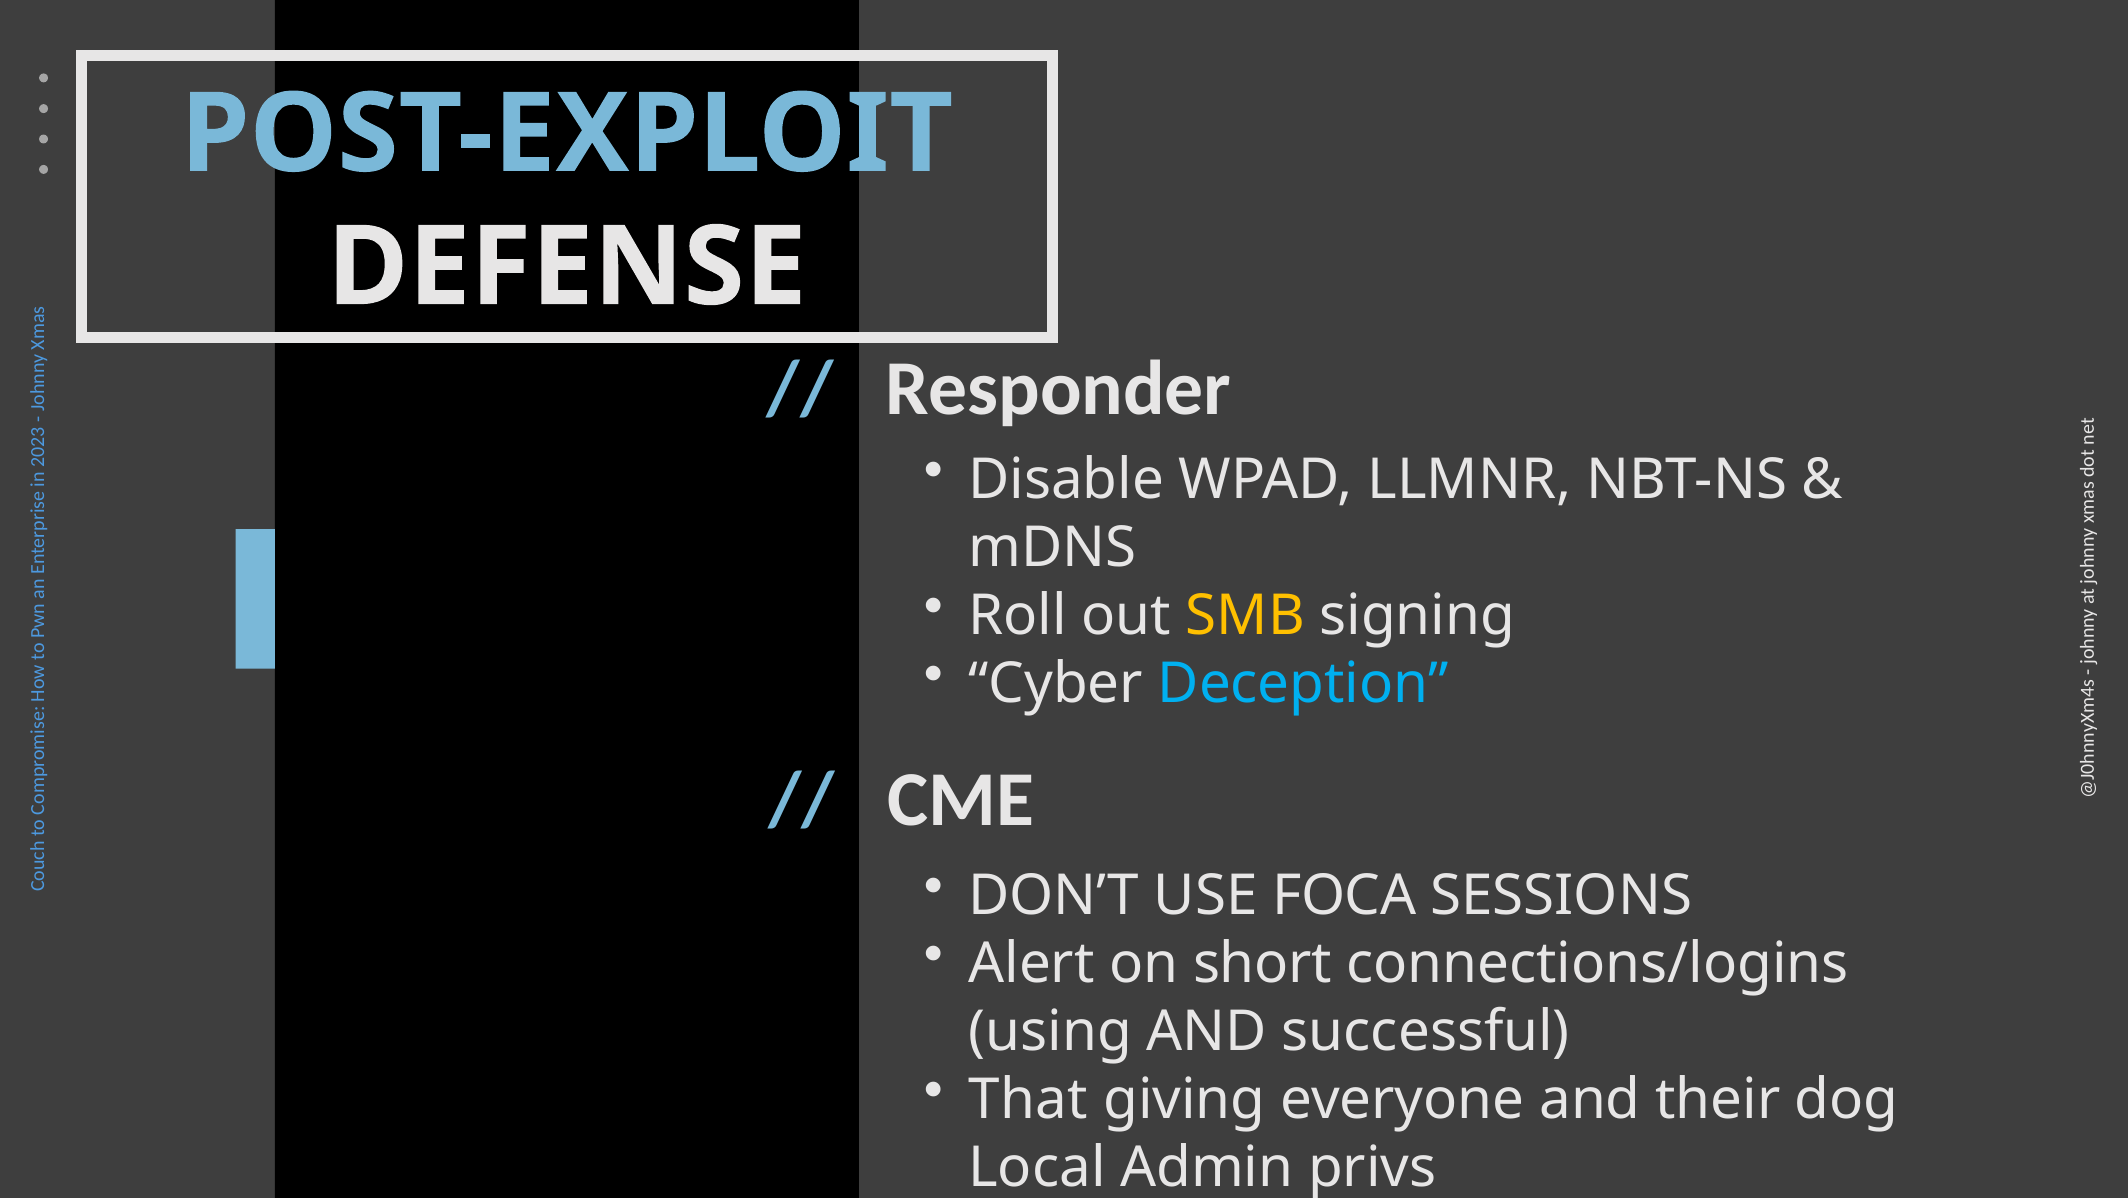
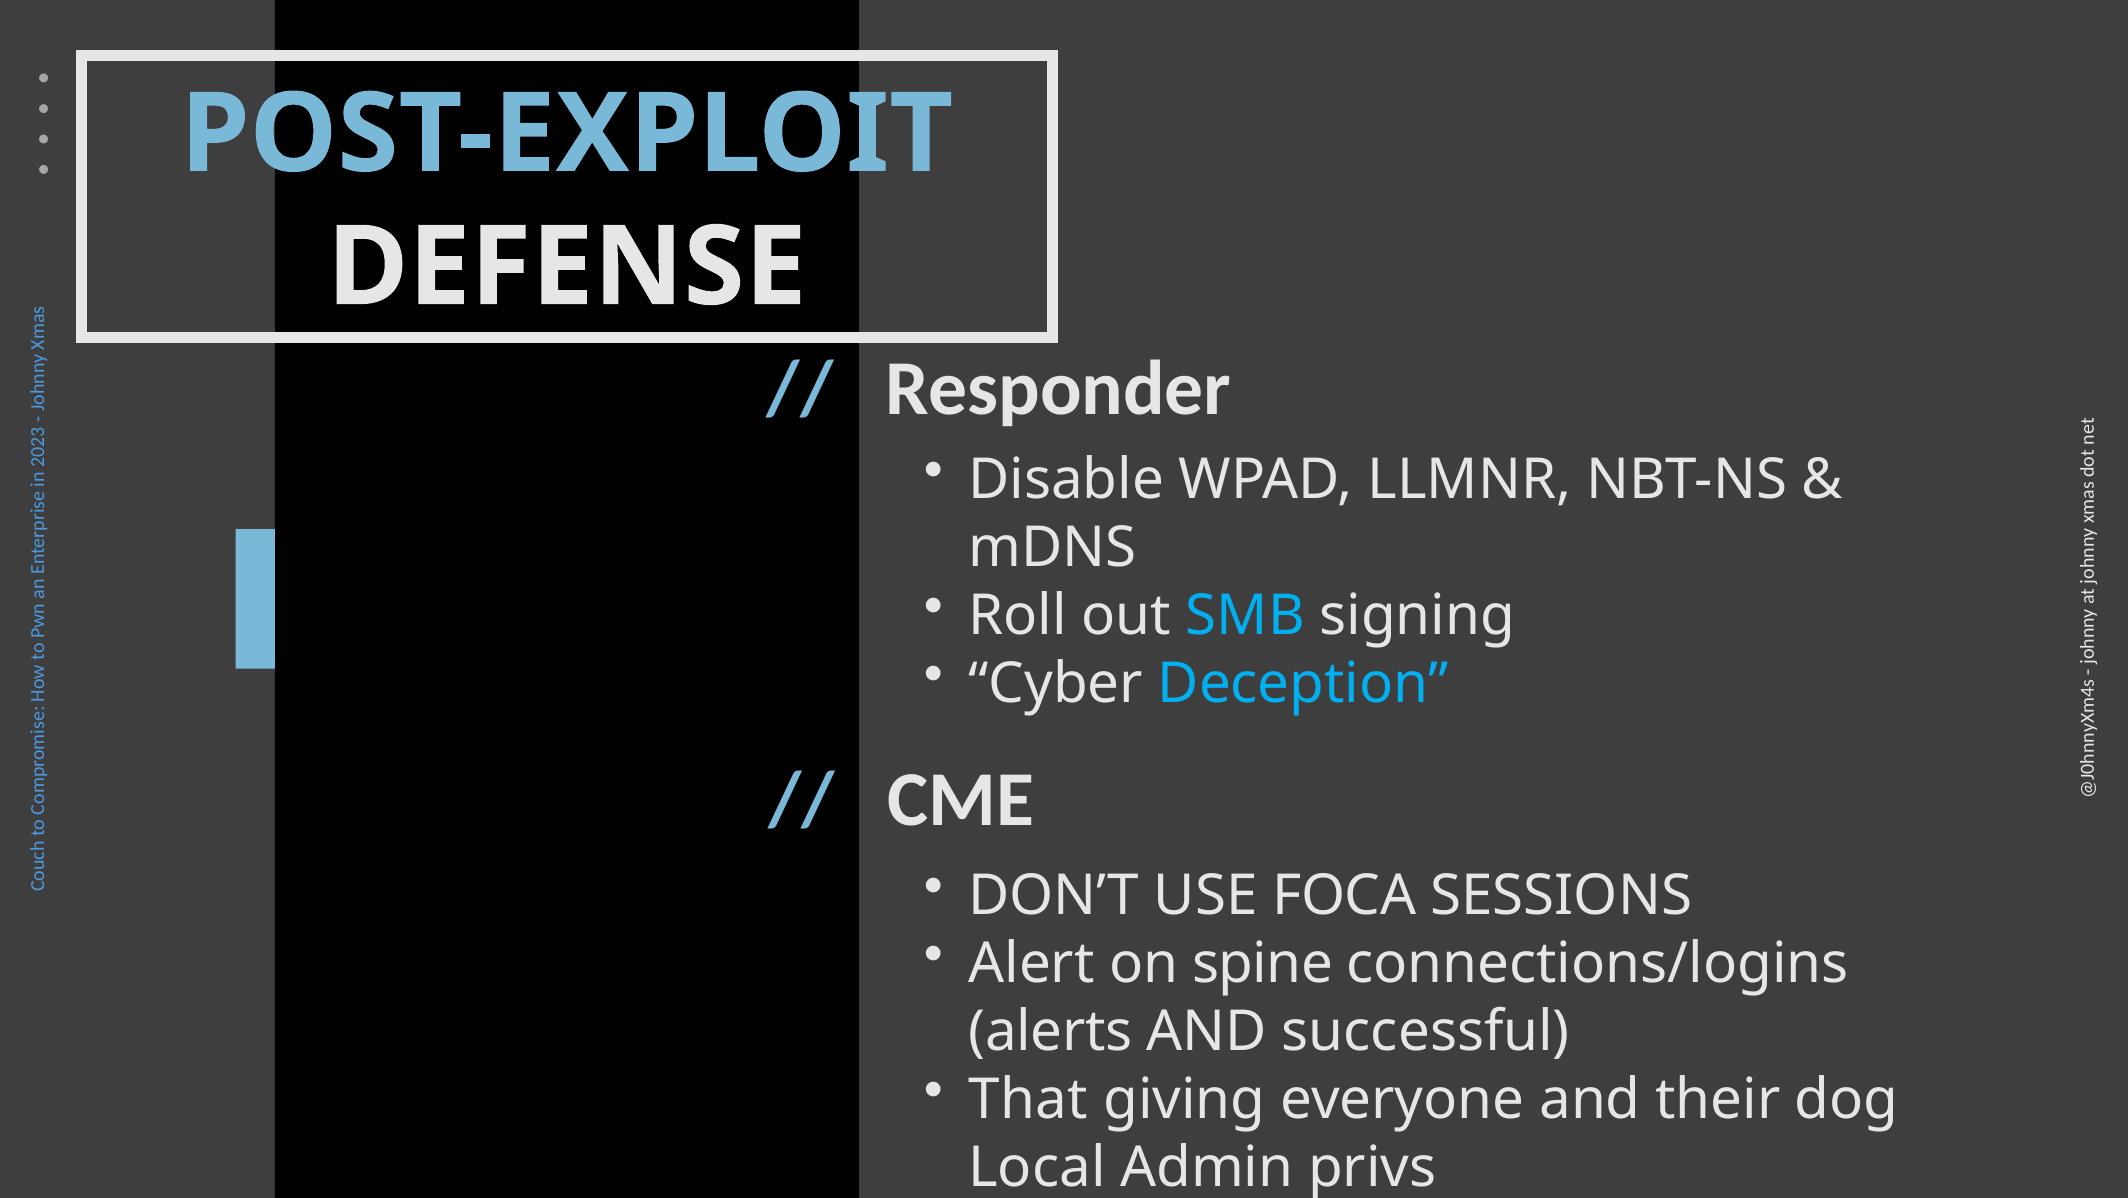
SMB colour: yellow -> light blue (1245, 616)
short: short -> spine (1263, 963)
using: using -> alerts (1050, 1031)
